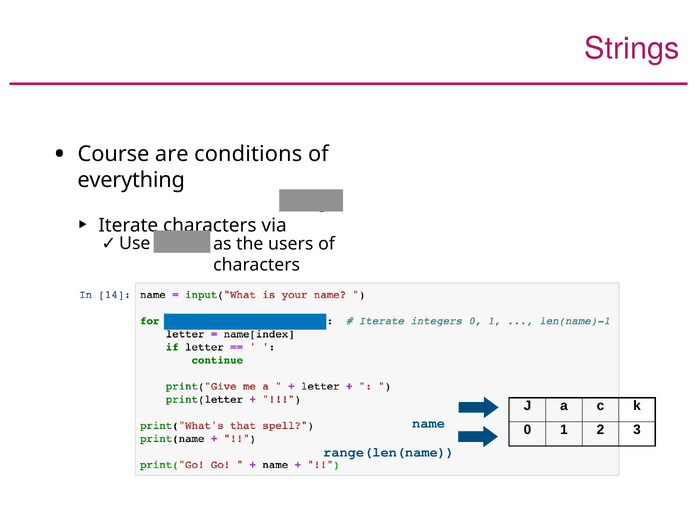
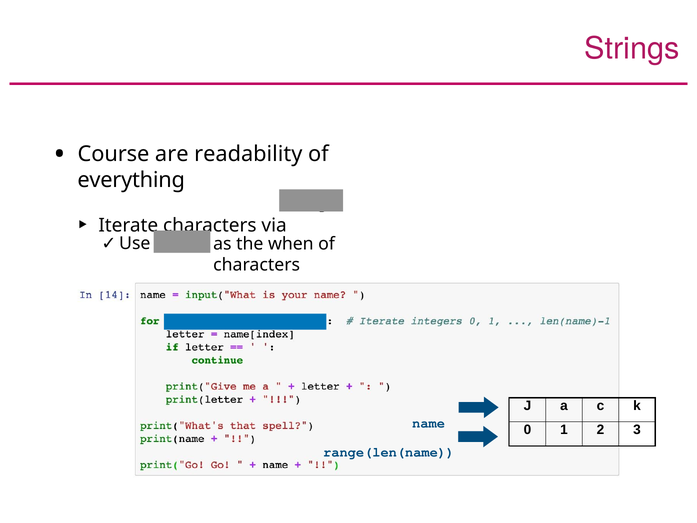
conditions: conditions -> readability (248, 154)
users: users -> when (291, 244)
